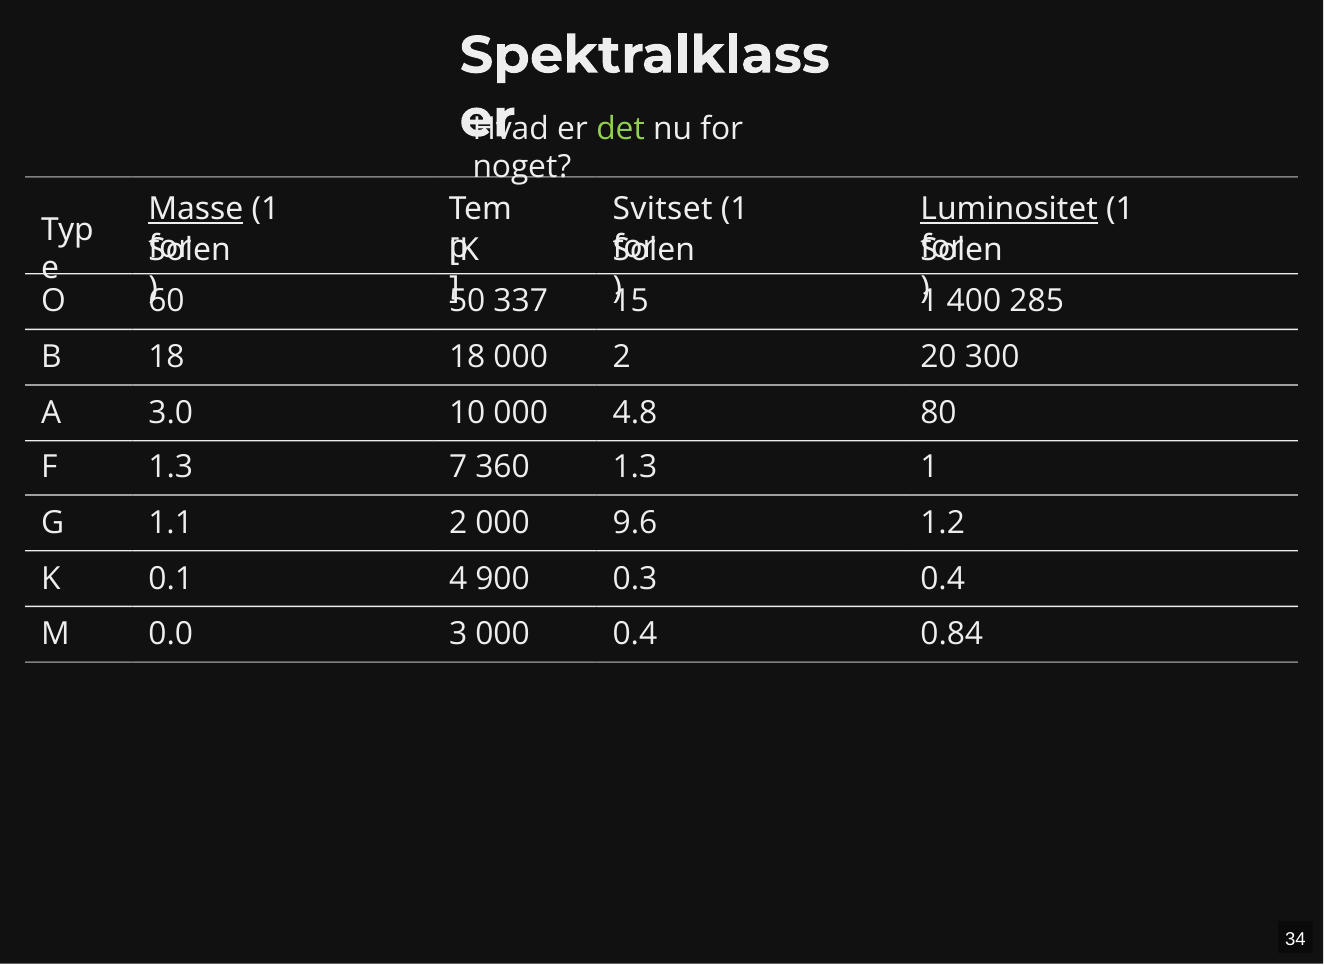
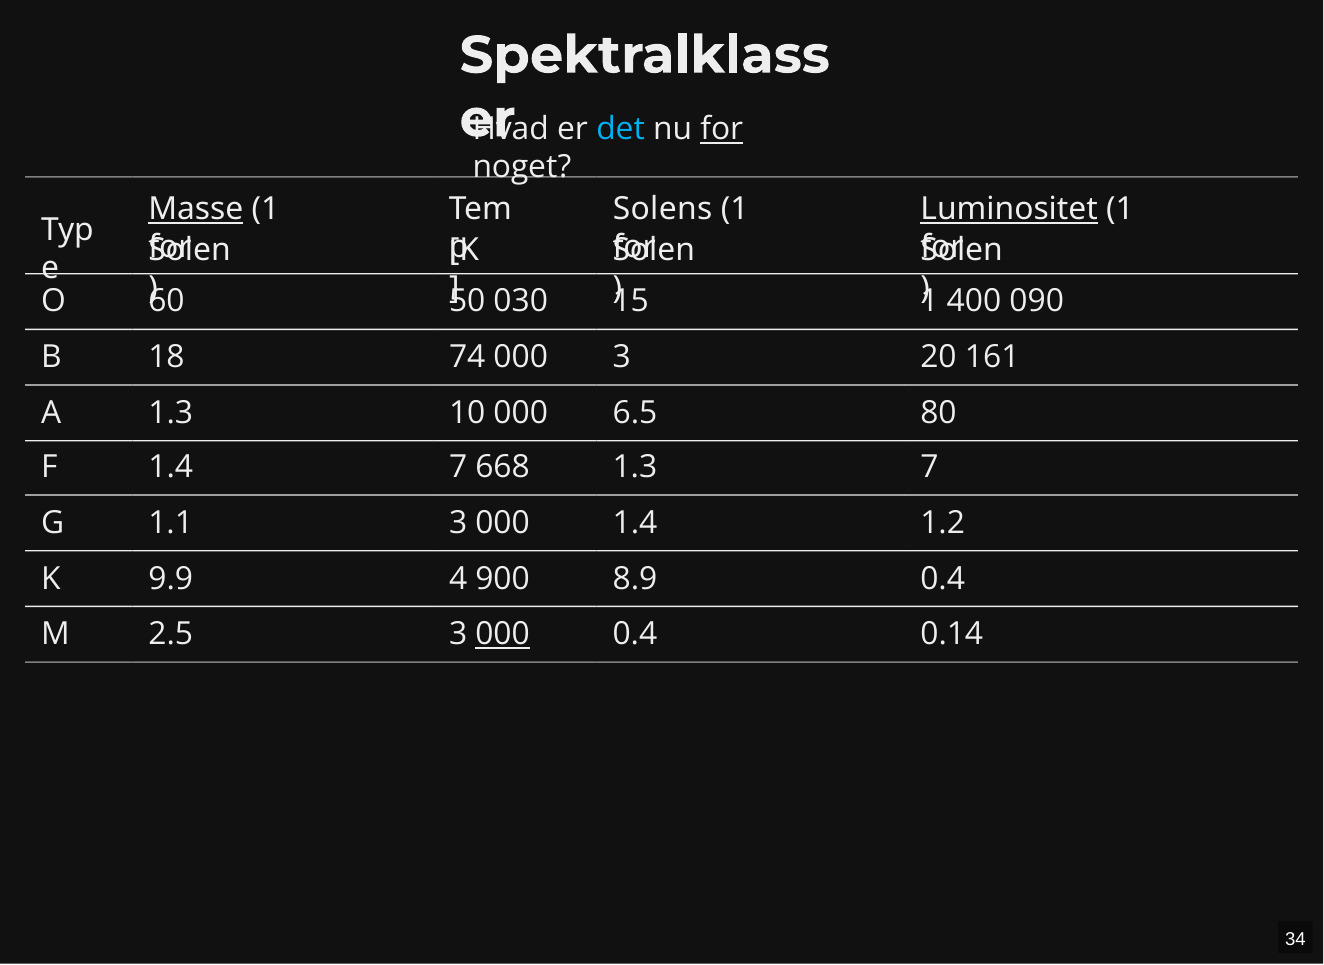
det colour: light green -> light blue (621, 129)
for underline: none -> present (722, 129)
Svitset: Svitset -> Solens (663, 209)
337: 337 -> 030 (521, 302)
285: 285 -> 090 (1037, 302)
18 18: 18 -> 74 (467, 357)
000 2: 2 -> 3 (622, 357)
300: 300 -> 161 (992, 357)
A 3.0: 3.0 -> 1.3 (171, 413)
4.8: 4.8 -> 6.5 (635, 413)
F 1.3: 1.3 -> 1.4 (171, 467)
360: 360 -> 668 (503, 467)
1.3 1: 1 -> 7 (929, 467)
1.1 2: 2 -> 3 (458, 523)
000 9.6: 9.6 -> 1.4 (635, 523)
0.1: 0.1 -> 9.9 (171, 579)
0.3: 0.3 -> 8.9 (635, 579)
0.0: 0.0 -> 2.5 (171, 634)
000 underline: none -> present (503, 634)
0.84: 0.84 -> 0.14 (952, 634)
